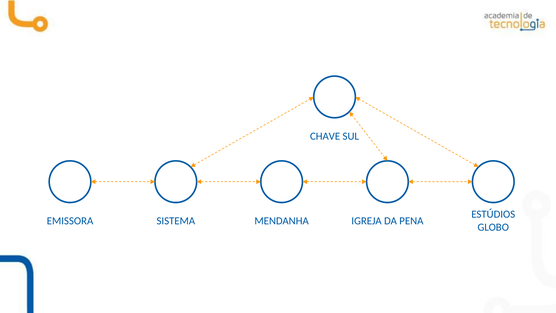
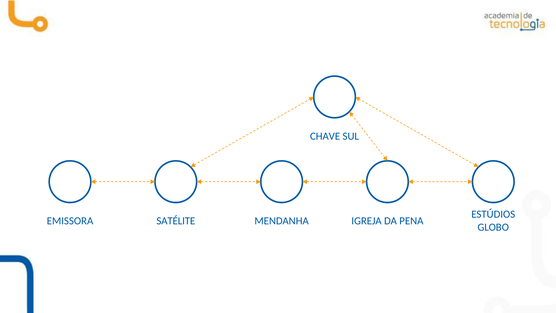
SISTEMA: SISTEMA -> SATÉLITE (176, 221)
